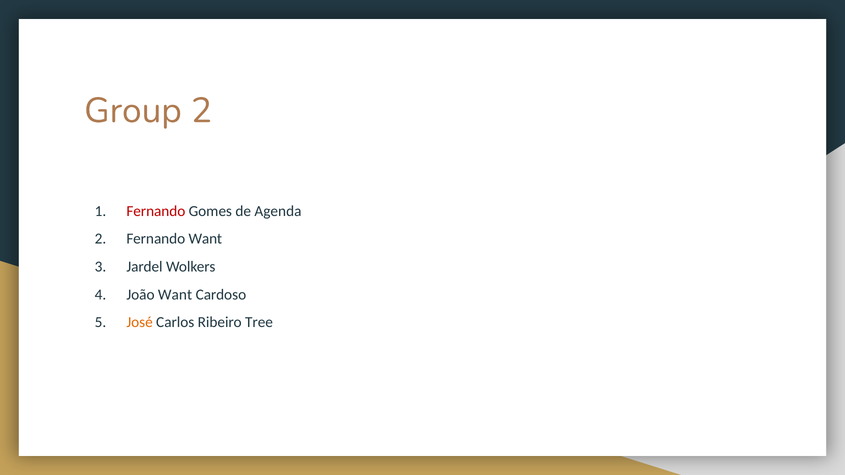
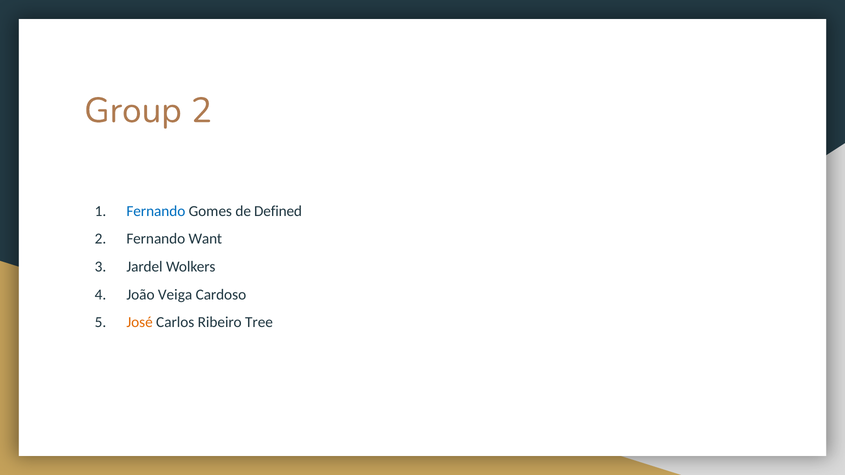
Fernando colour: red -> blue (156, 211)
Agenda: Agenda -> Defined (278, 211)
João Want: Want -> Veiga (175, 295)
